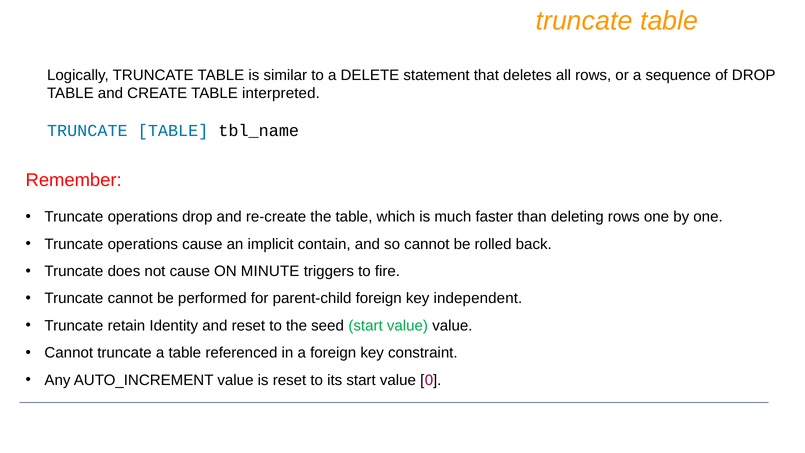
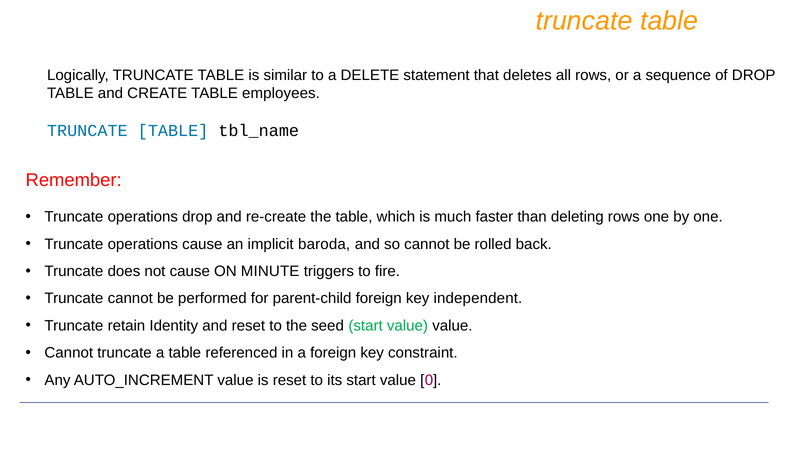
interpreted: interpreted -> employees (281, 93)
contain: contain -> baroda (324, 244)
